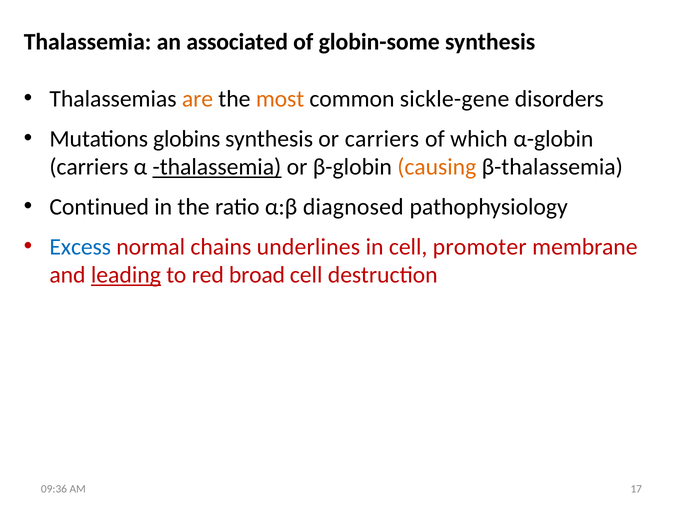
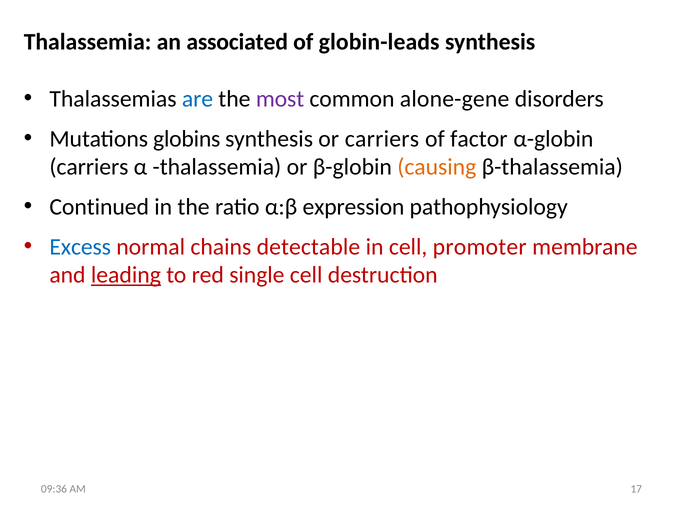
globin-some: globin-some -> globin-leads (379, 42)
are colour: orange -> blue (198, 99)
most colour: orange -> purple (280, 99)
sickle-gene: sickle-gene -> alone-gene (455, 99)
which: which -> factor (479, 139)
thalassemia underline: present -> none (217, 167)
diagnosed: diagnosed -> expression (354, 207)
underlines: underlines -> detectable (308, 247)
broad: broad -> single (257, 275)
